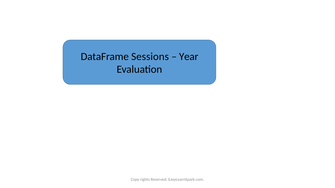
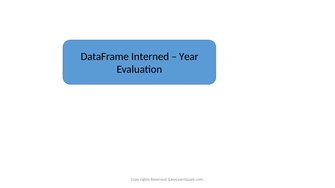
Sessions: Sessions -> Interned (150, 57)
